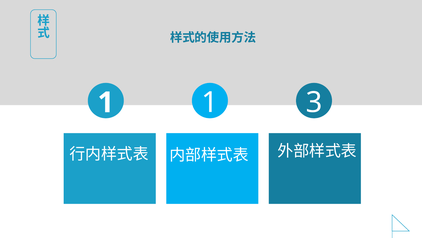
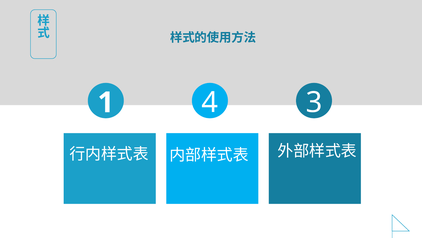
1 1: 1 -> 4 (210, 102)
